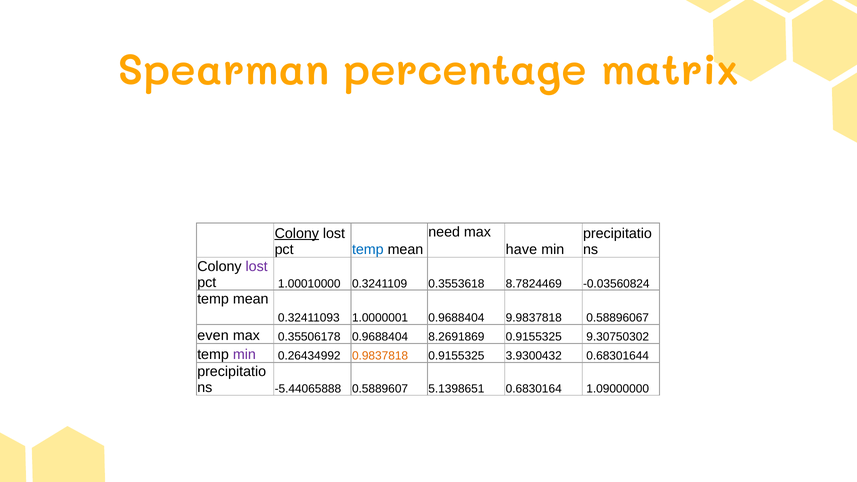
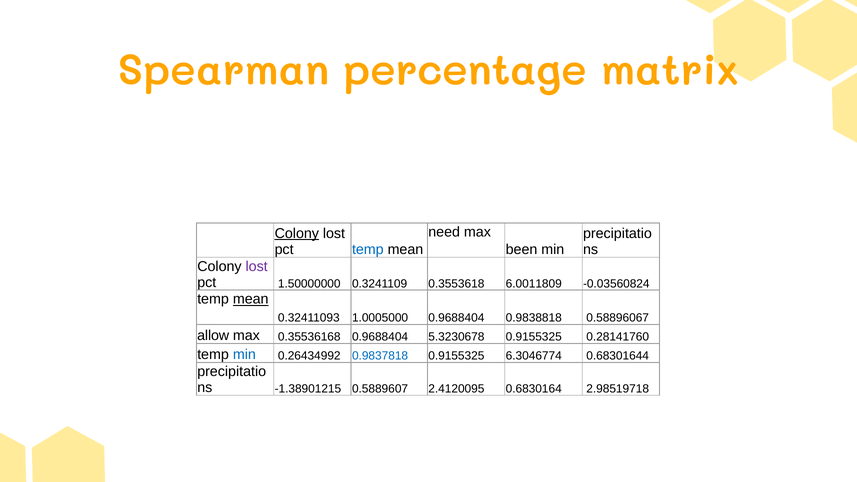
have: have -> been (522, 250)
1.00010000: 1.00010000 -> 1.50000000 (309, 284)
8.7824469: 8.7824469 -> 6.0011809 (534, 284)
mean underline: none -> present (251, 299)
1.0000001: 1.0000001 -> 1.0005000 (380, 318)
9.9837818: 9.9837818 -> 0.9838818 (534, 318)
even: even -> allow (213, 336)
0.35506178: 0.35506178 -> 0.35536168 (309, 337)
8.2691869: 8.2691869 -> 5.3230678 (456, 337)
9.30750302: 9.30750302 -> 0.28141760 (618, 337)
min colour: purple -> blue (244, 355)
0.9837818 colour: orange -> blue (380, 356)
3.9300432: 3.9300432 -> 6.3046774 (534, 356)
-5.44065888: -5.44065888 -> -1.38901215 (308, 389)
5.1398651: 5.1398651 -> 2.4120095 (456, 389)
1.09000000: 1.09000000 -> 2.98519718 (618, 389)
